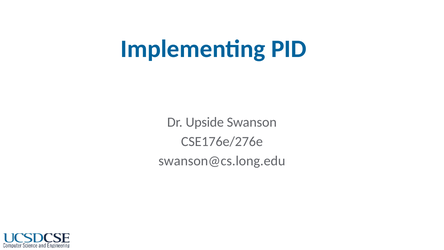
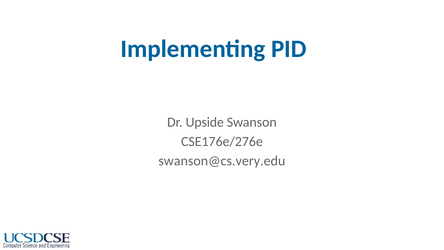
swanson@cs.long.edu: swanson@cs.long.edu -> swanson@cs.very.edu (222, 161)
